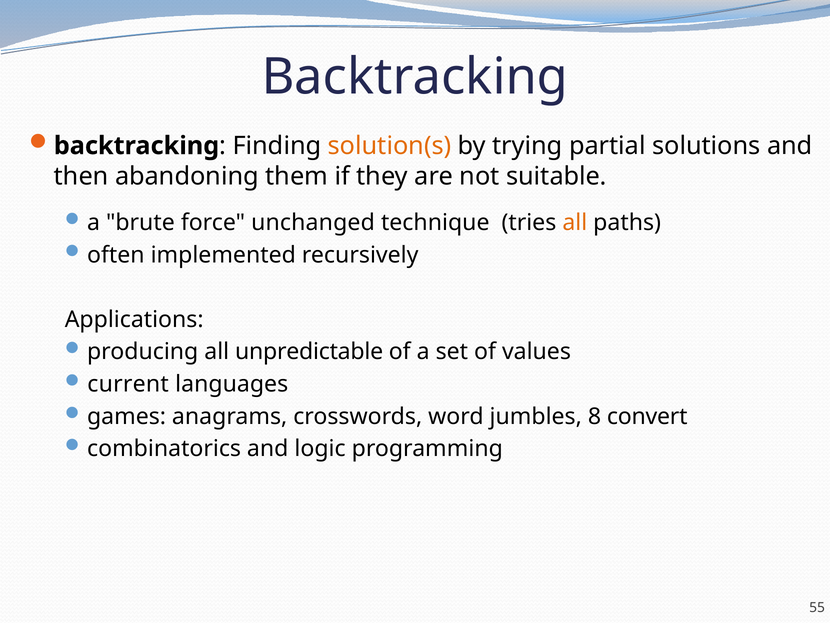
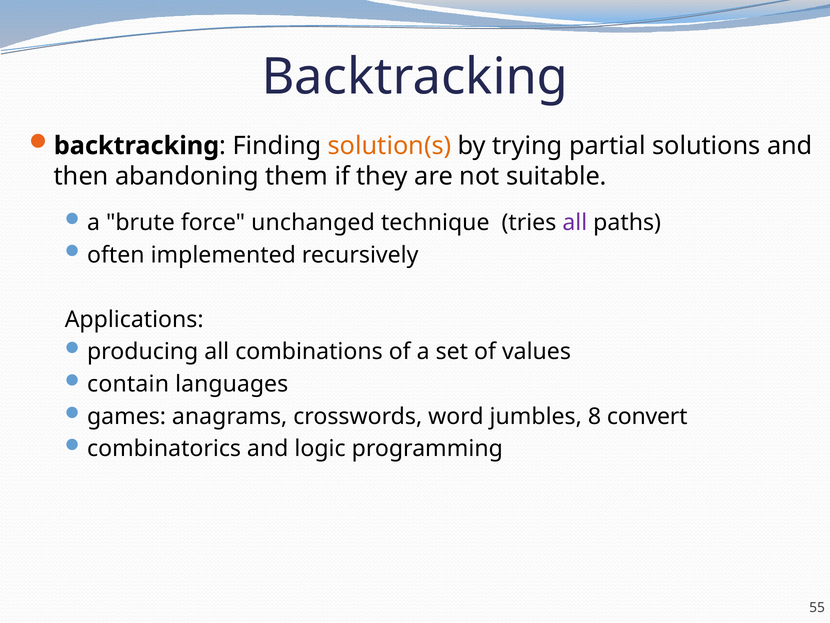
all colour: orange -> purple (575, 222)
unpredictable: unpredictable -> combinations (309, 352)
current: current -> contain (128, 384)
